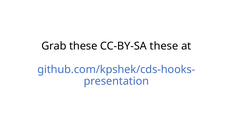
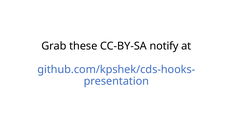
CC-BY-SA these: these -> notify (164, 46)
